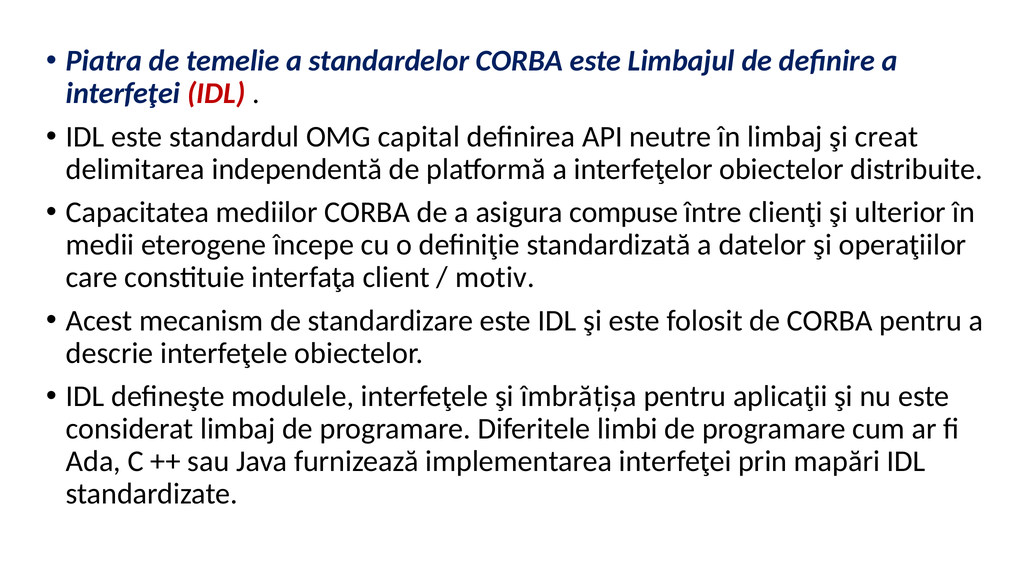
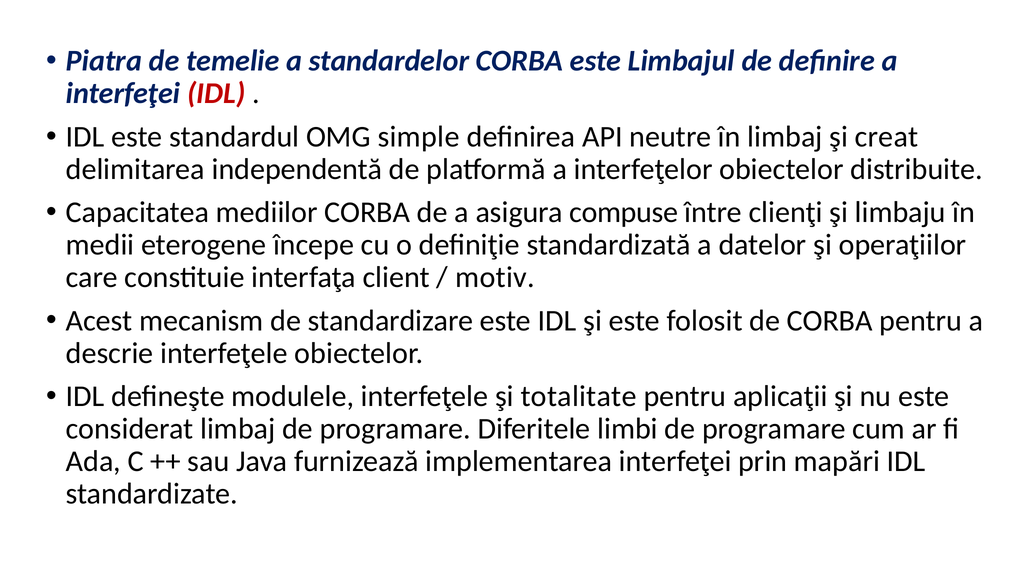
capital: capital -> simple (419, 137)
ulterior: ulterior -> limbaju (900, 212)
îmbrățișa: îmbrățișa -> totalitate (579, 396)
